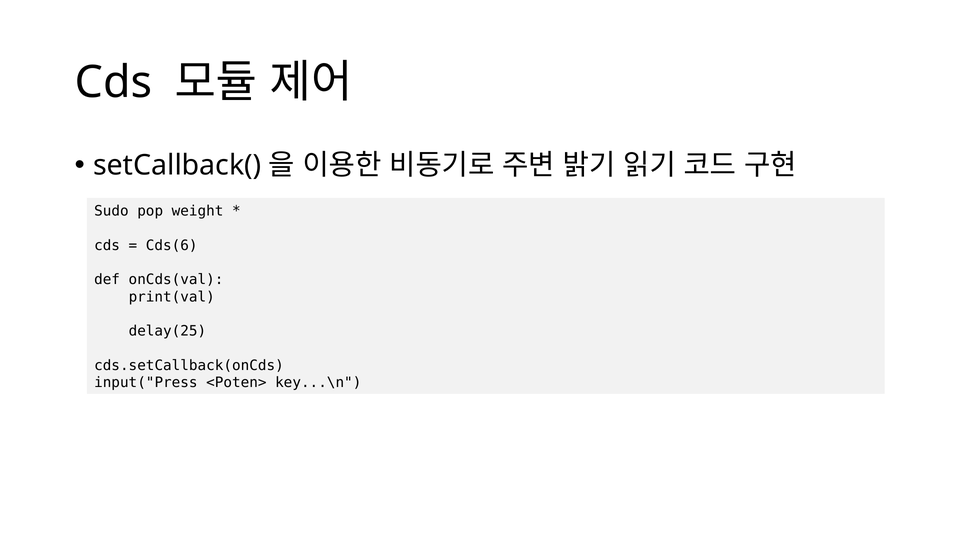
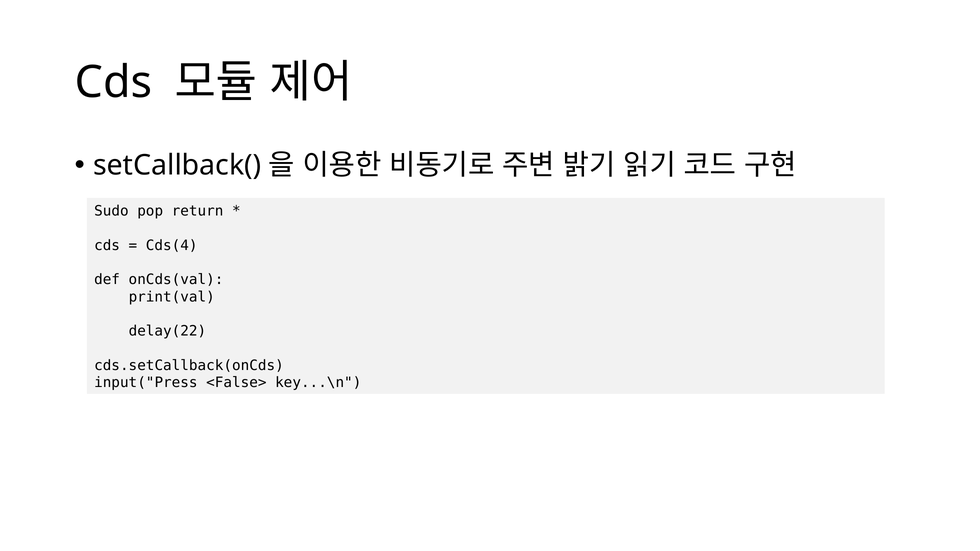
weight: weight -> return (198, 211)
Cds(6: Cds(6 -> Cds(4 (172, 246)
delay(25: delay(25 -> delay(22 (167, 331)
<Poten>: <Poten> -> <False> (236, 383)
